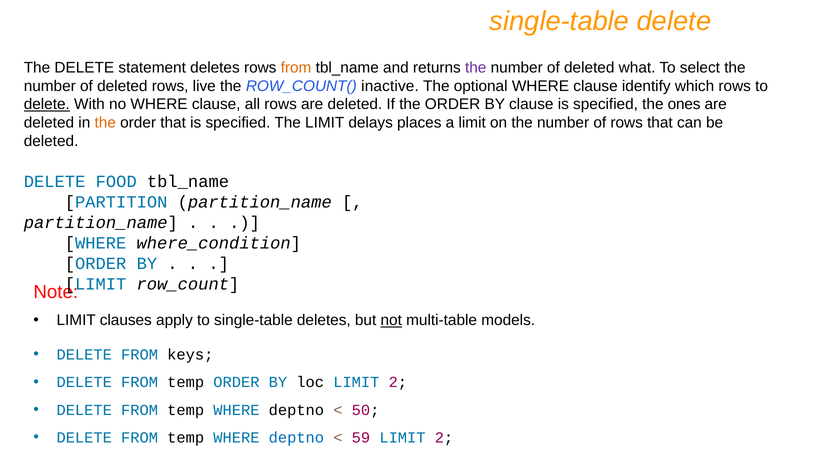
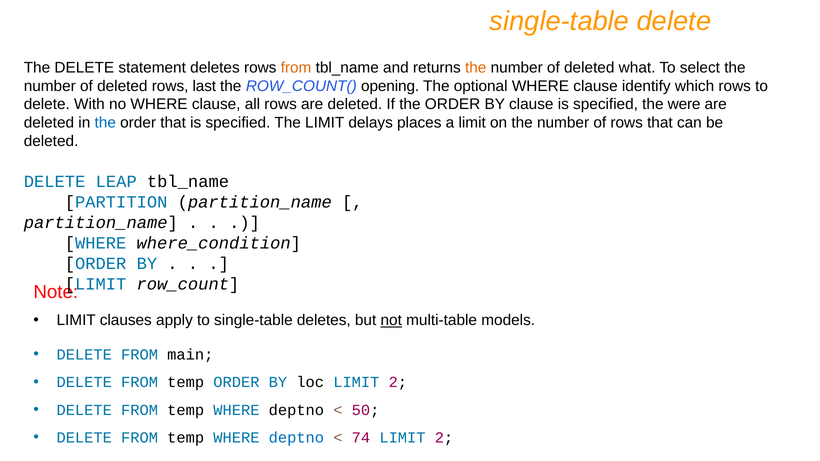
the colour: purple -> orange (476, 68)
live: live -> last (204, 86)
inactive: inactive -> opening (390, 86)
delete underline: present -> none (47, 104)
ones: ones -> were (684, 104)
the colour: orange -> blue (105, 123)
FOOD: FOOD -> LEAP (116, 182)
keys: keys -> main (190, 355)
59: 59 -> 74 (361, 438)
